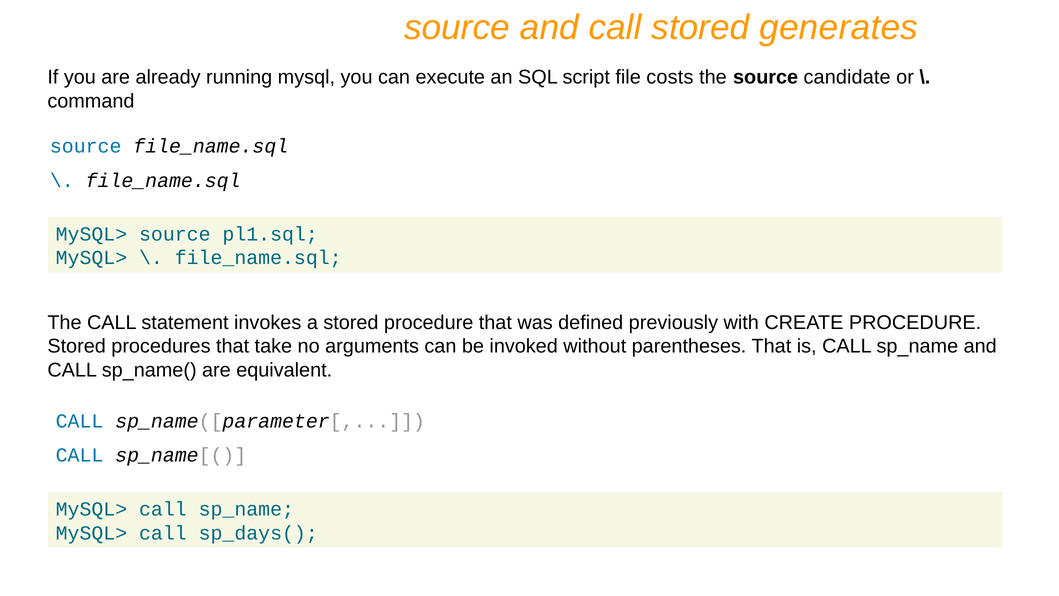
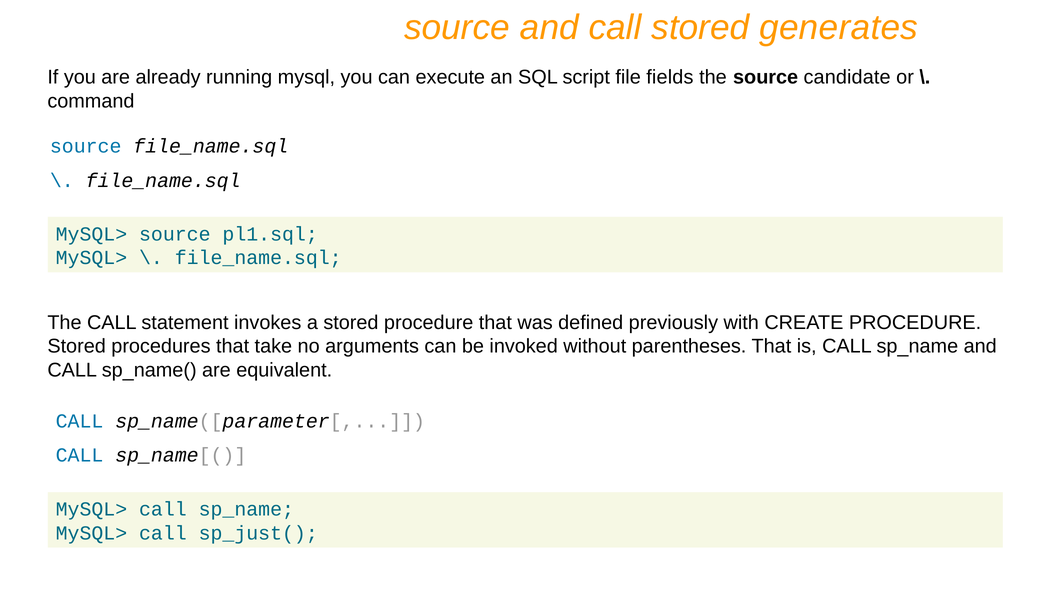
costs: costs -> fields (670, 77)
sp_days(: sp_days( -> sp_just( (258, 533)
